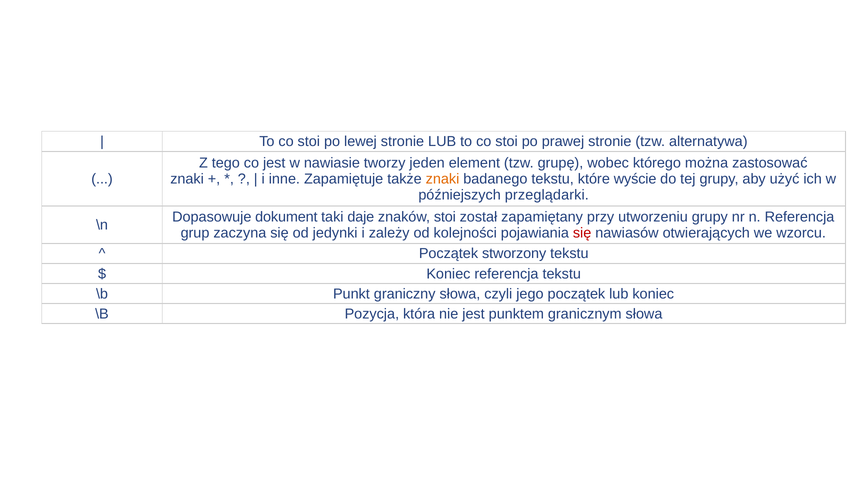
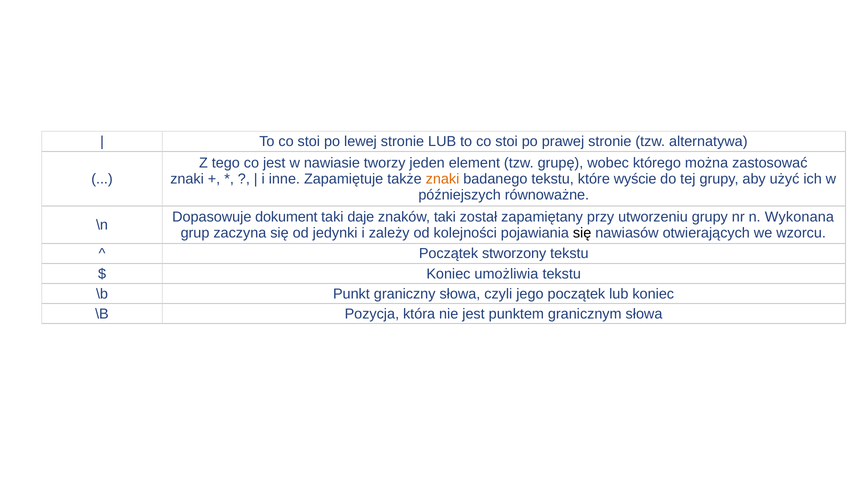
przeglądarki: przeglądarki -> równoważne (547, 195)
znaków stoi: stoi -> taki (445, 217)
n Referencja: Referencja -> Wykonana (799, 217)
się colour: red -> black (582, 233)
Koniec referencja: referencja -> umożliwia (506, 274)
